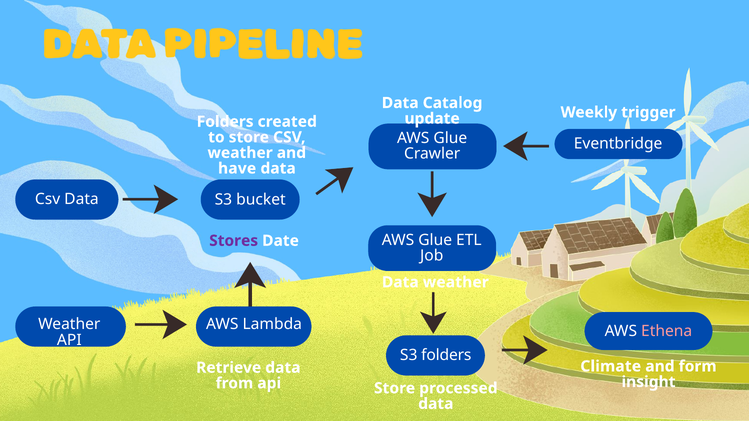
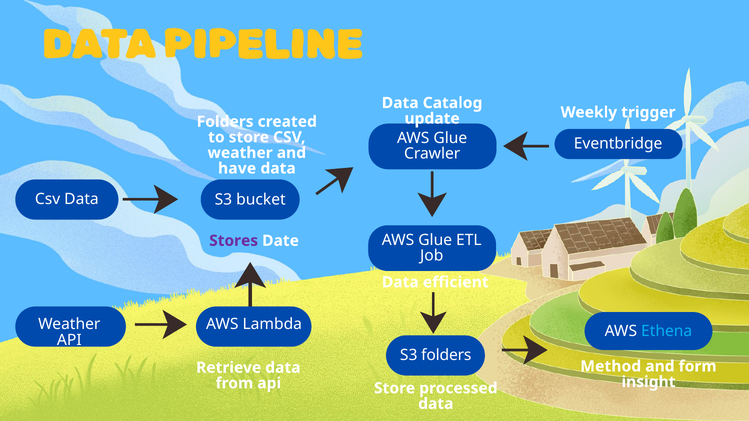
weather: weather -> efficient (456, 282)
Ethena colour: pink -> light blue (667, 331)
Climate: Climate -> Method (611, 367)
